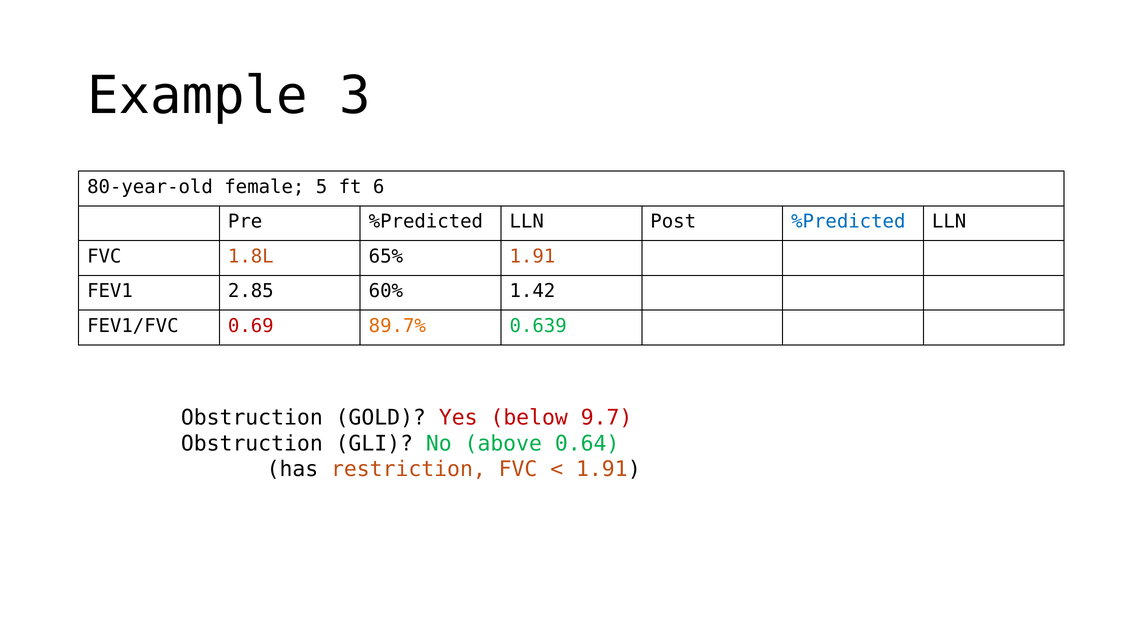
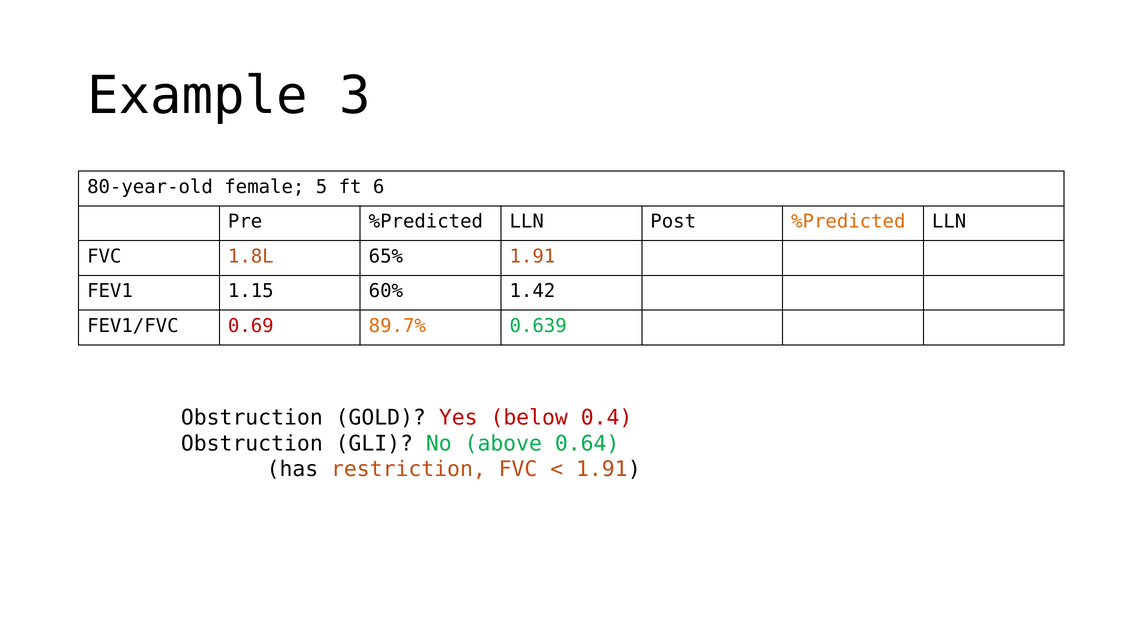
%Predicted colour: blue -> orange (848, 221)
2.85: 2.85 -> 1.15 (251, 291)
9.7: 9.7 -> 0.4 (607, 418)
